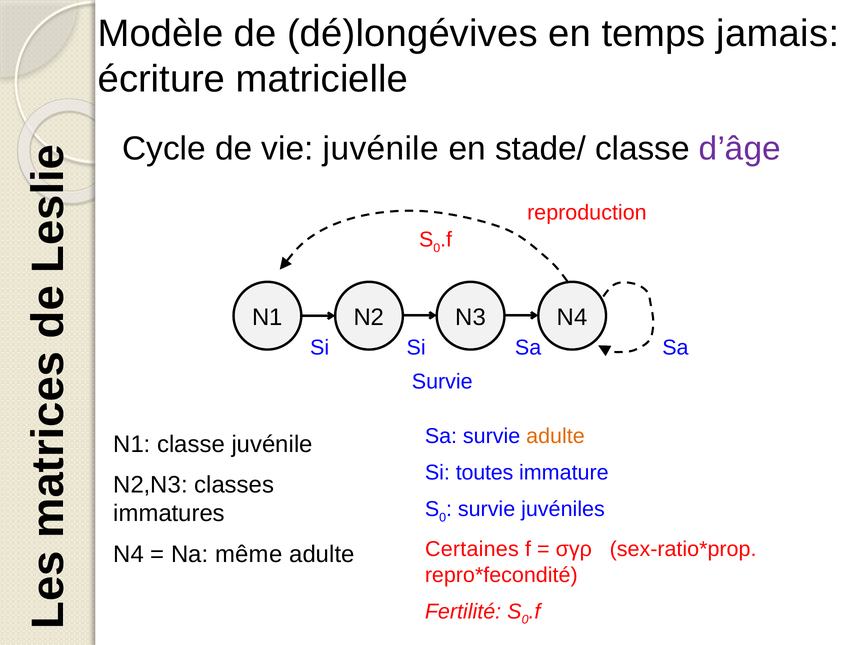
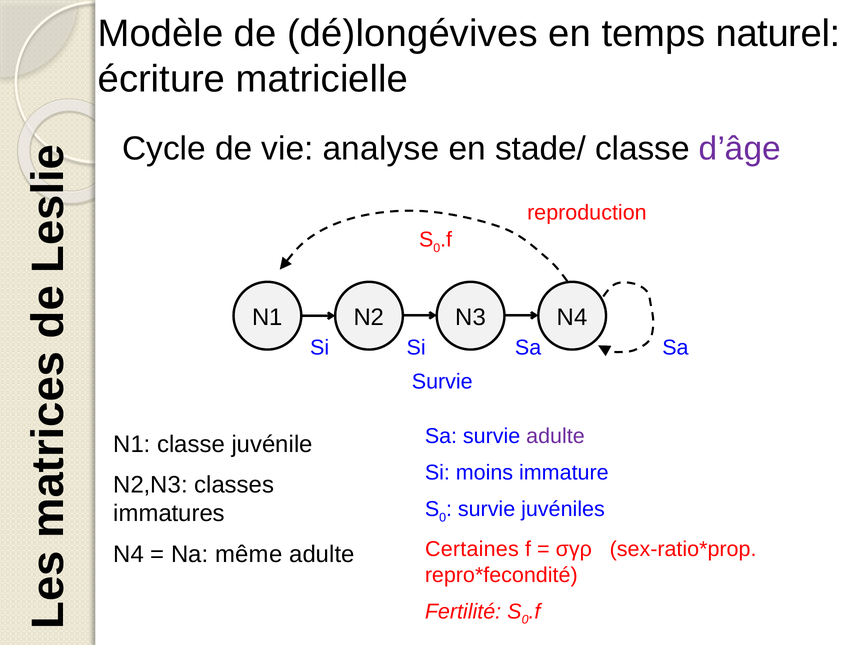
jamais: jamais -> naturel (778, 33)
vie juvénile: juvénile -> analyse (381, 149)
adulte colour: orange -> purple (555, 436)
toutes: toutes -> moins (484, 472)
